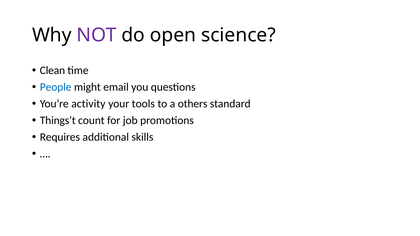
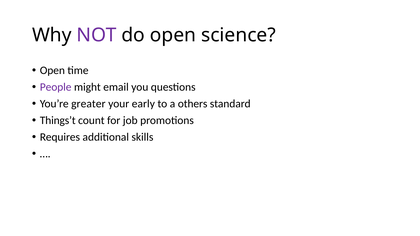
Clean: Clean -> Open (52, 71)
People colour: blue -> purple (56, 87)
activity: activity -> greater (88, 104)
tools: tools -> early (143, 104)
